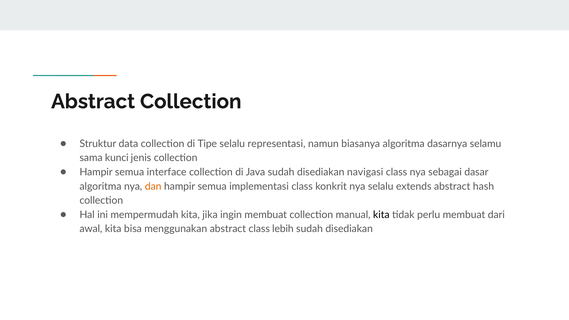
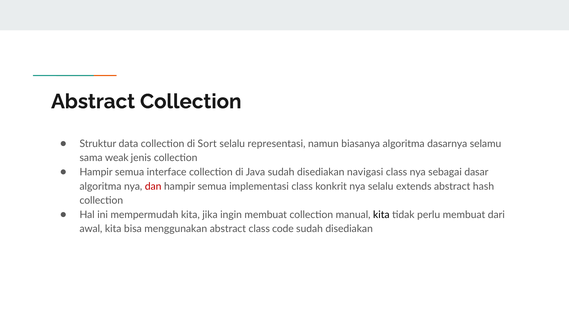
Tipe: Tipe -> Sort (207, 144)
kunci: kunci -> weak (117, 158)
dan colour: orange -> red (153, 186)
lebih: lebih -> code (283, 229)
